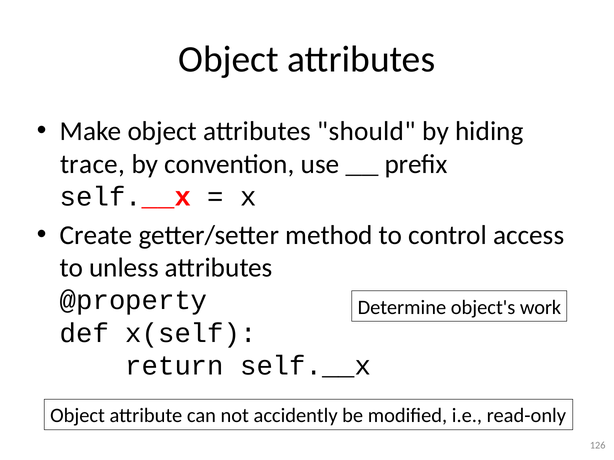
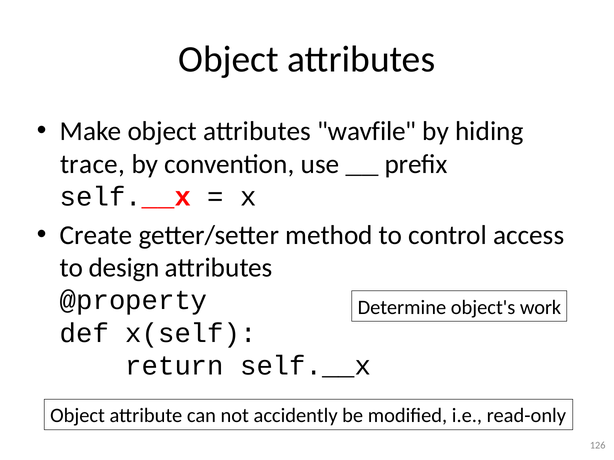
should: should -> wavfile (367, 131)
unless: unless -> design (124, 268)
